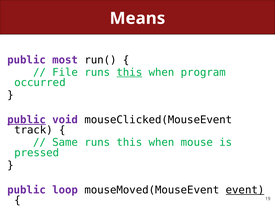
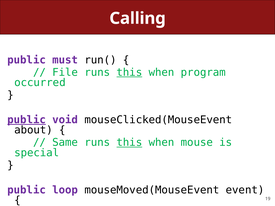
Means: Means -> Calling (138, 18)
most: most -> must (65, 60)
track: track -> about (34, 130)
this underline: none -> present (129, 143)
pressed: pressed -> special (37, 153)
event underline: present -> none (245, 190)
